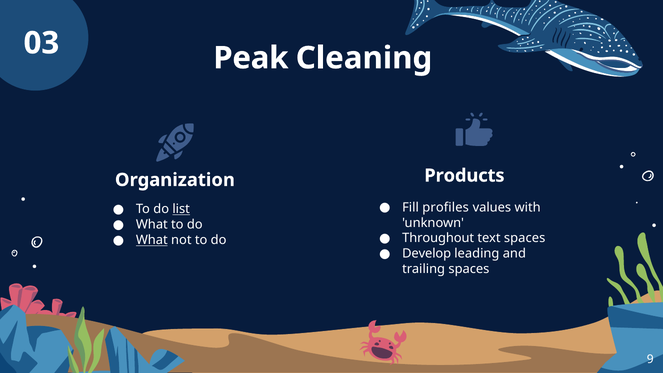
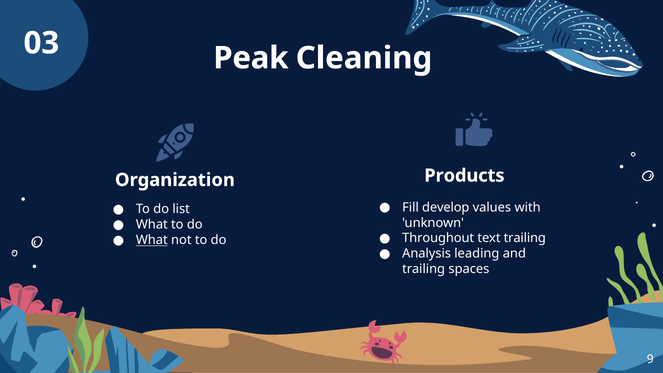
profiles: profiles -> develop (446, 207)
list underline: present -> none (181, 209)
text spaces: spaces -> trailing (525, 238)
Develop: Develop -> Analysis (427, 254)
